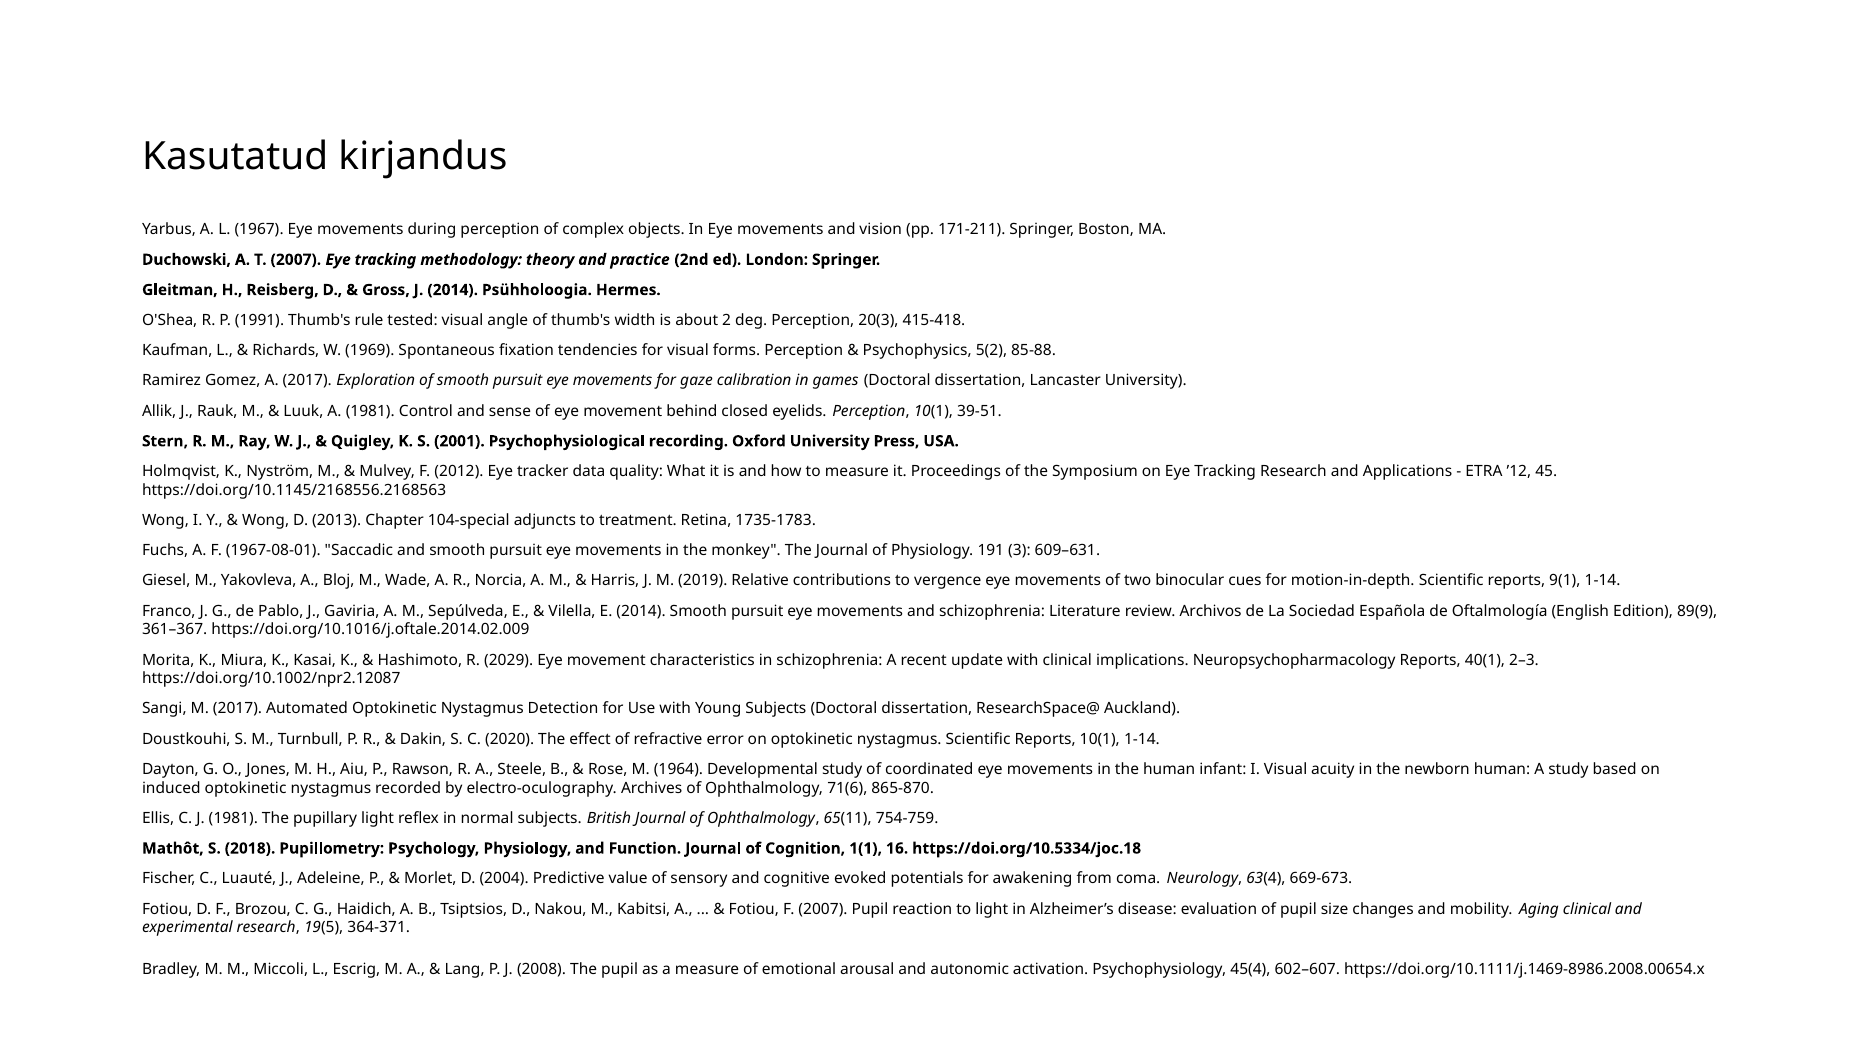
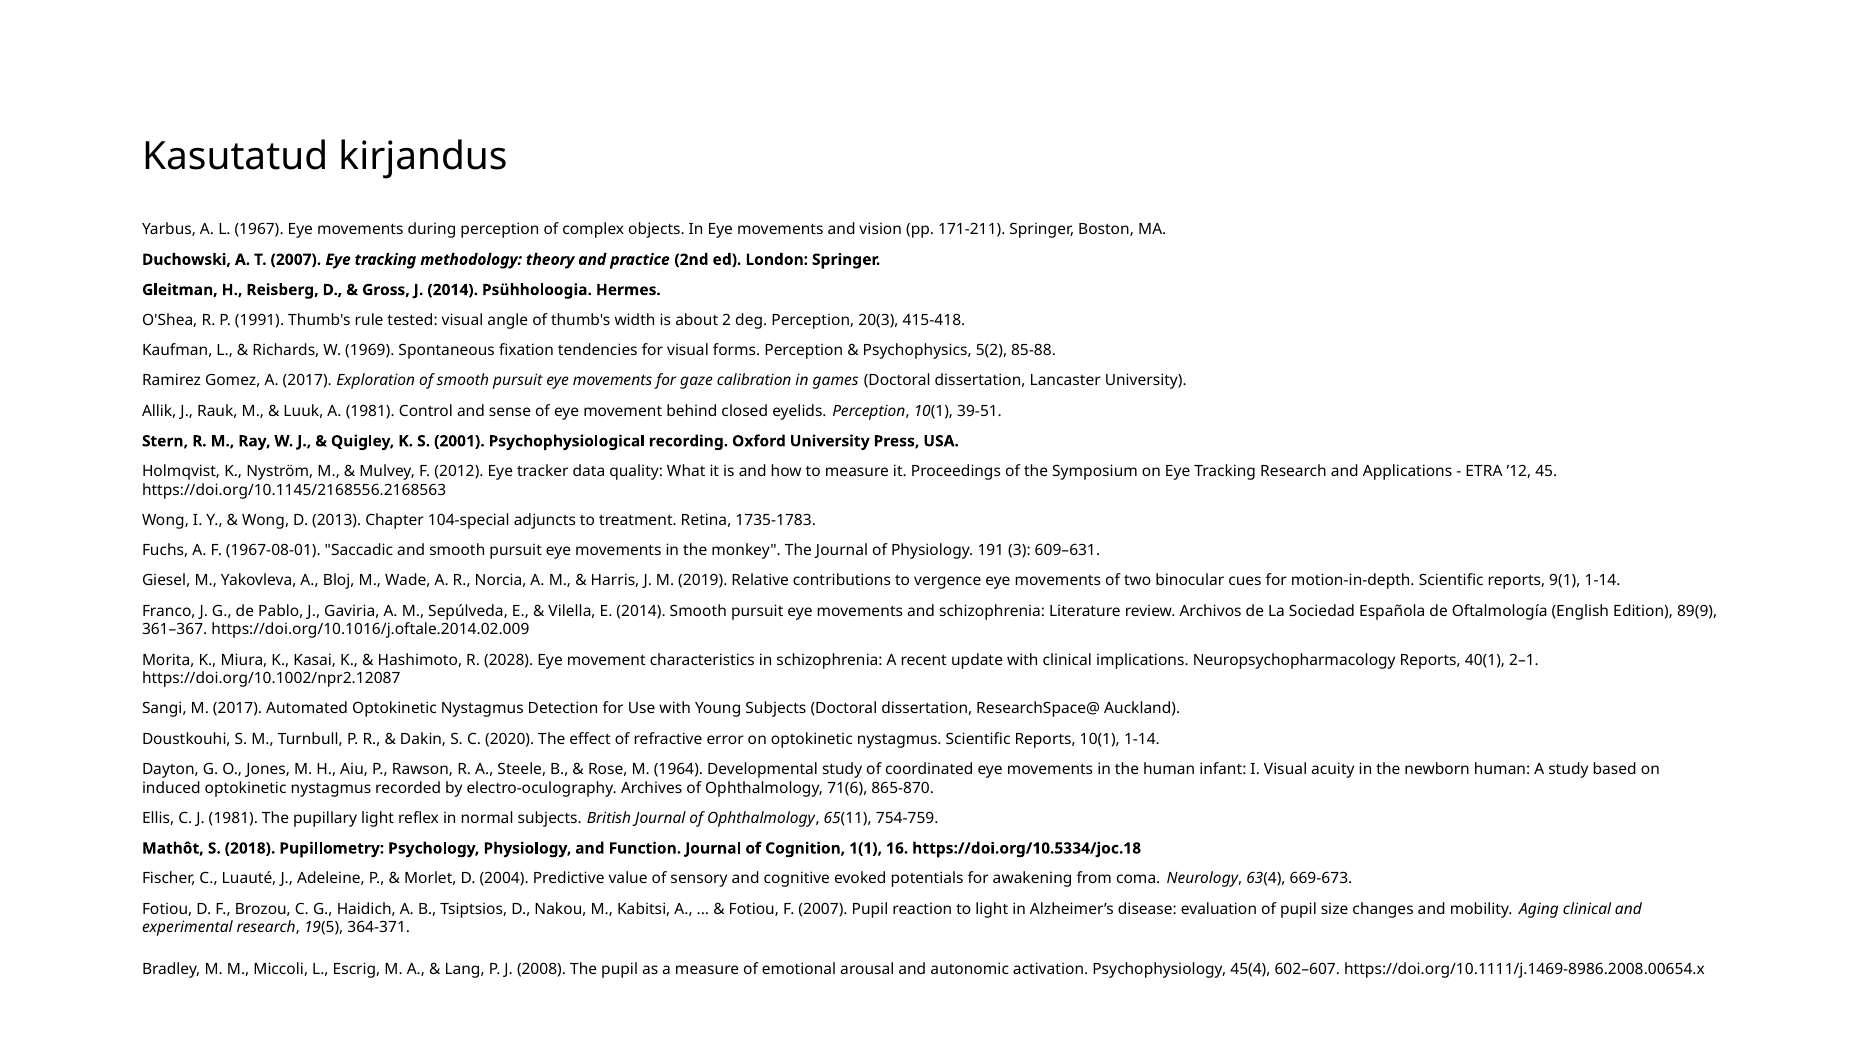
2029: 2029 -> 2028 (509, 660)
2–3: 2–3 -> 2–1 (1524, 660)
